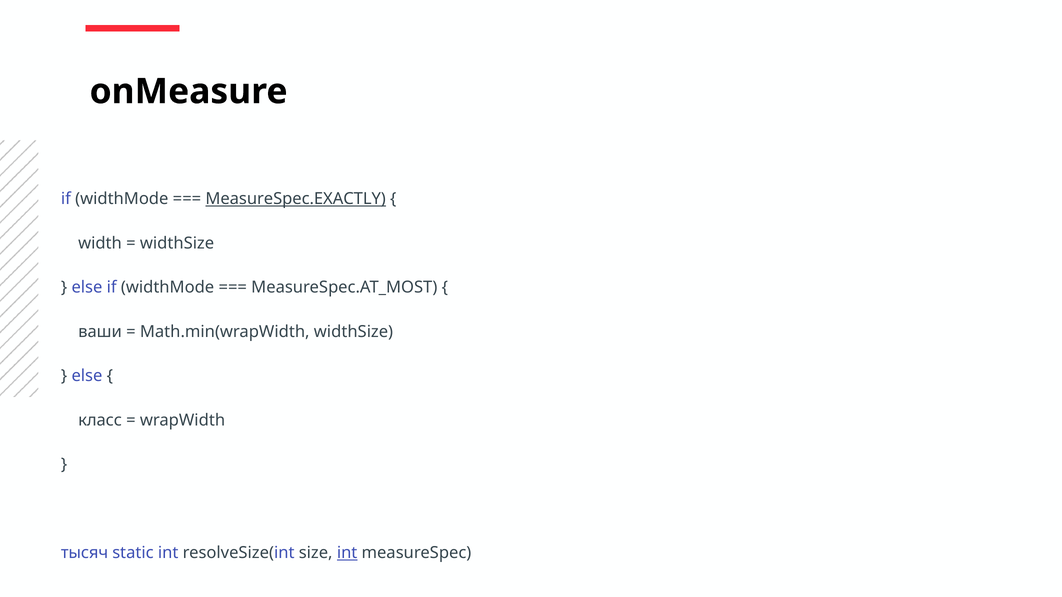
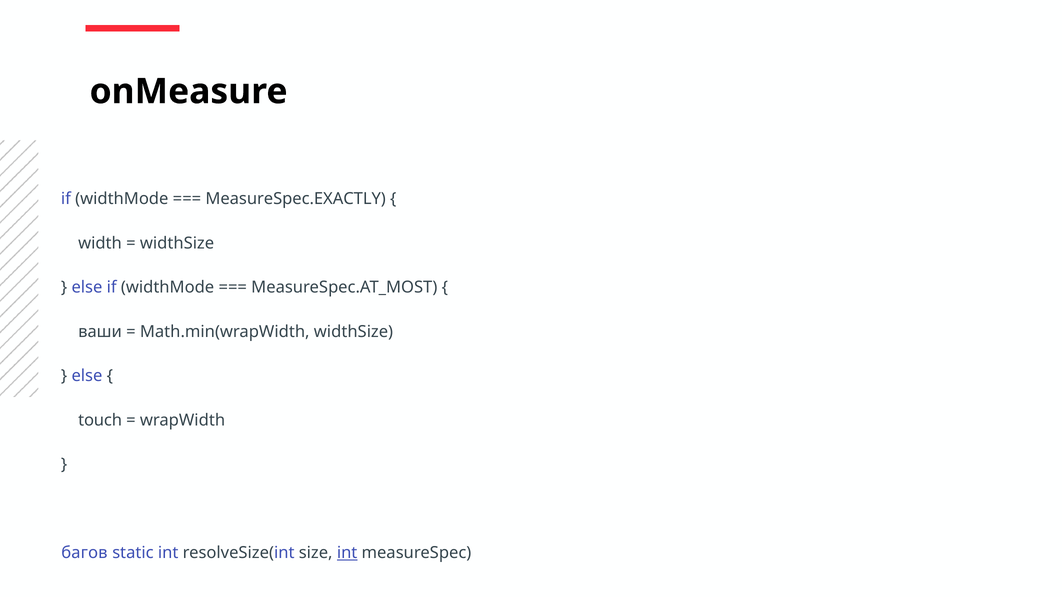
MeasureSpec.EXACTLY underline: present -> none (296, 199)
класс: класс -> touch (100, 420)
тысяч: тысяч -> багов (84, 553)
